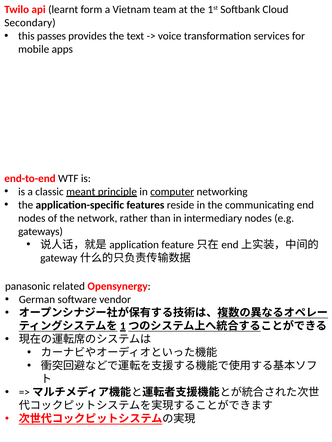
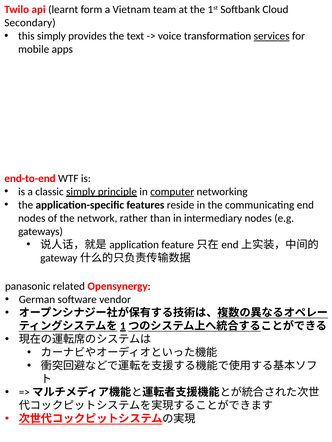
this passes: passes -> simply (51, 36)
services underline: none -> present (272, 36)
classic meant: meant -> simply (81, 192)
